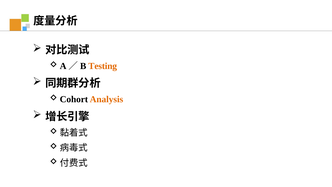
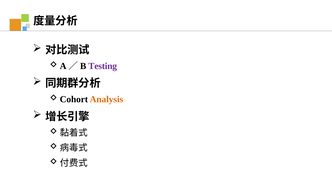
Testing colour: orange -> purple (103, 66)
